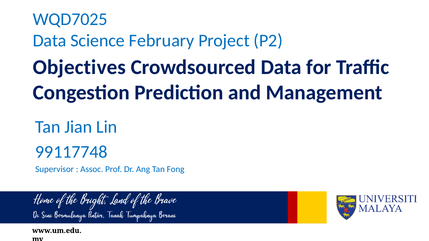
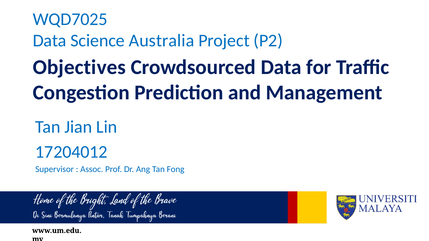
February: February -> Australia (162, 41)
99117748: 99117748 -> 17204012 (71, 152)
